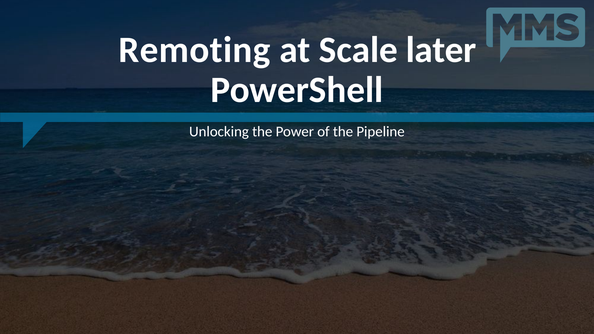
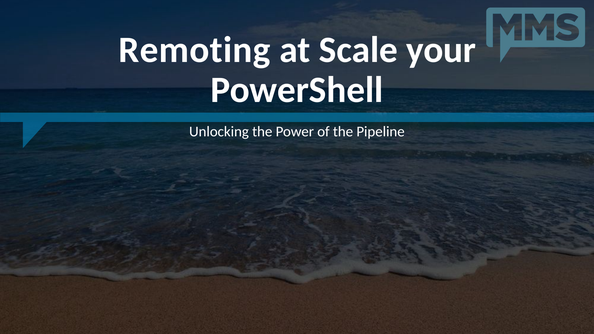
later: later -> your (441, 50)
